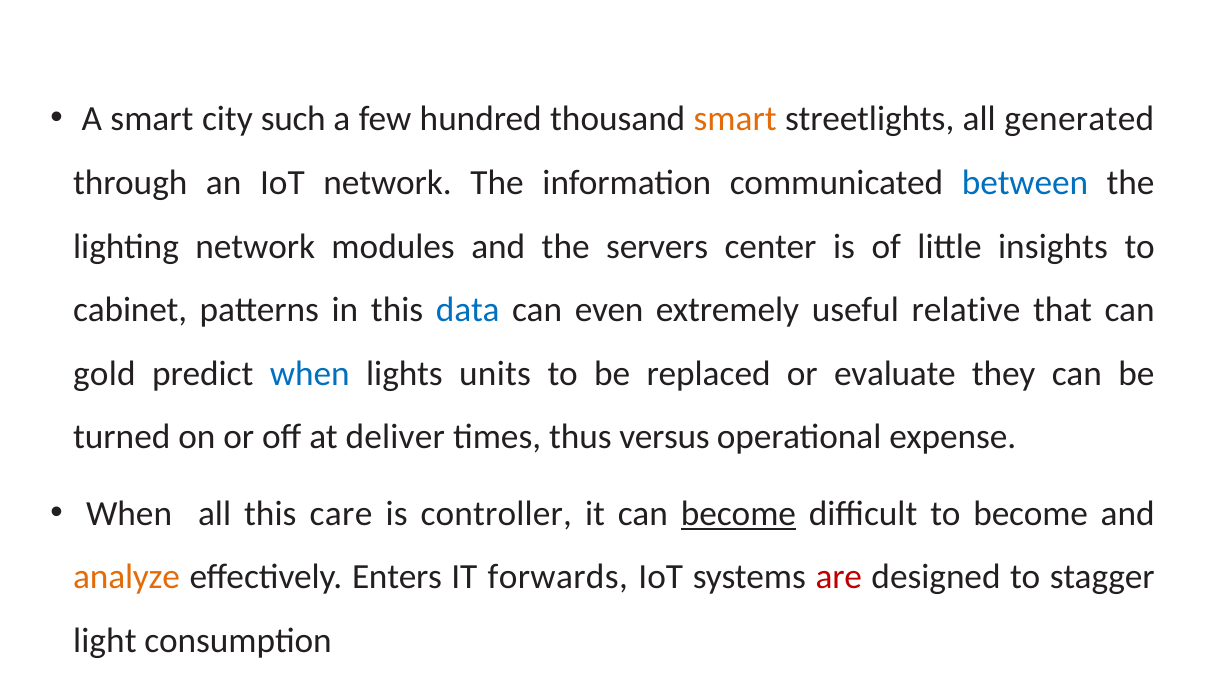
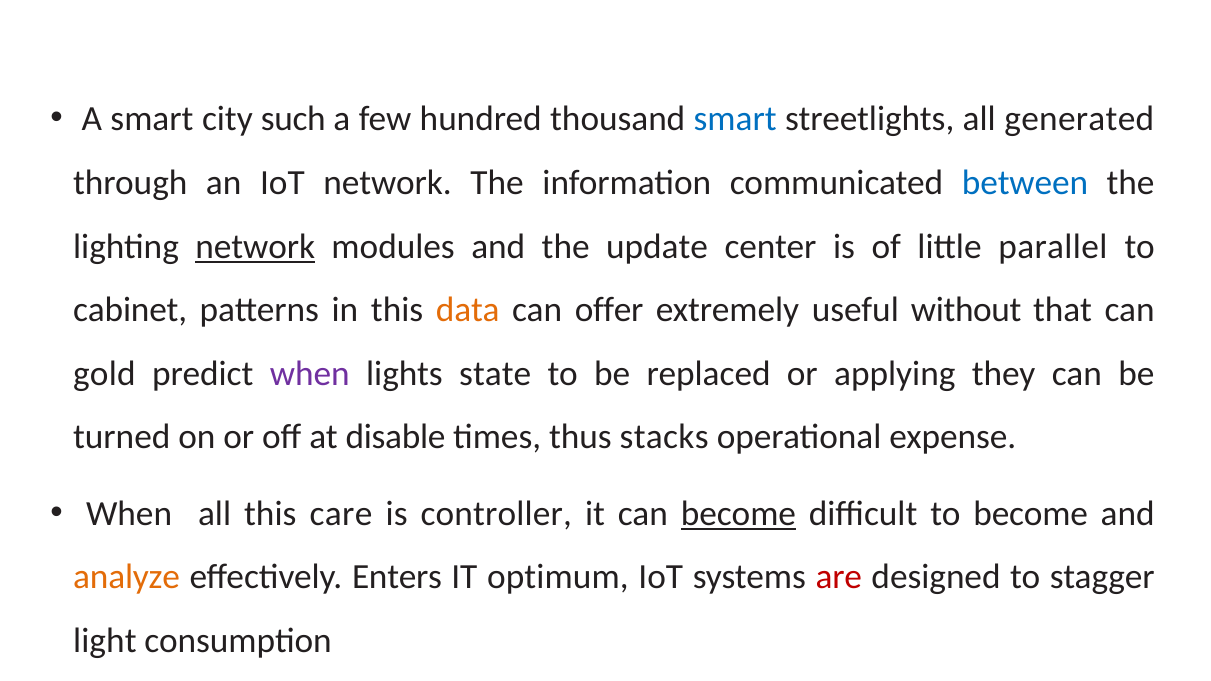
smart colour: orange -> blue (735, 119)
network underline: none -> present (255, 246)
servers: servers -> update (657, 246)
insights: insights -> parallel (1053, 246)
data colour: blue -> orange (468, 310)
even: even -> offer (609, 310)
relative: relative -> without (966, 310)
when colour: blue -> purple (310, 374)
units: units -> state (495, 374)
evaluate: evaluate -> applying (895, 374)
deliver: deliver -> disable (396, 437)
versus: versus -> stacks (664, 437)
forwards: forwards -> optimum (558, 577)
